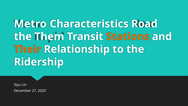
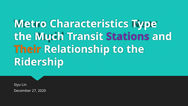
Road: Road -> Type (144, 24)
Them: Them -> Much (49, 36)
Stations colour: orange -> purple (128, 36)
